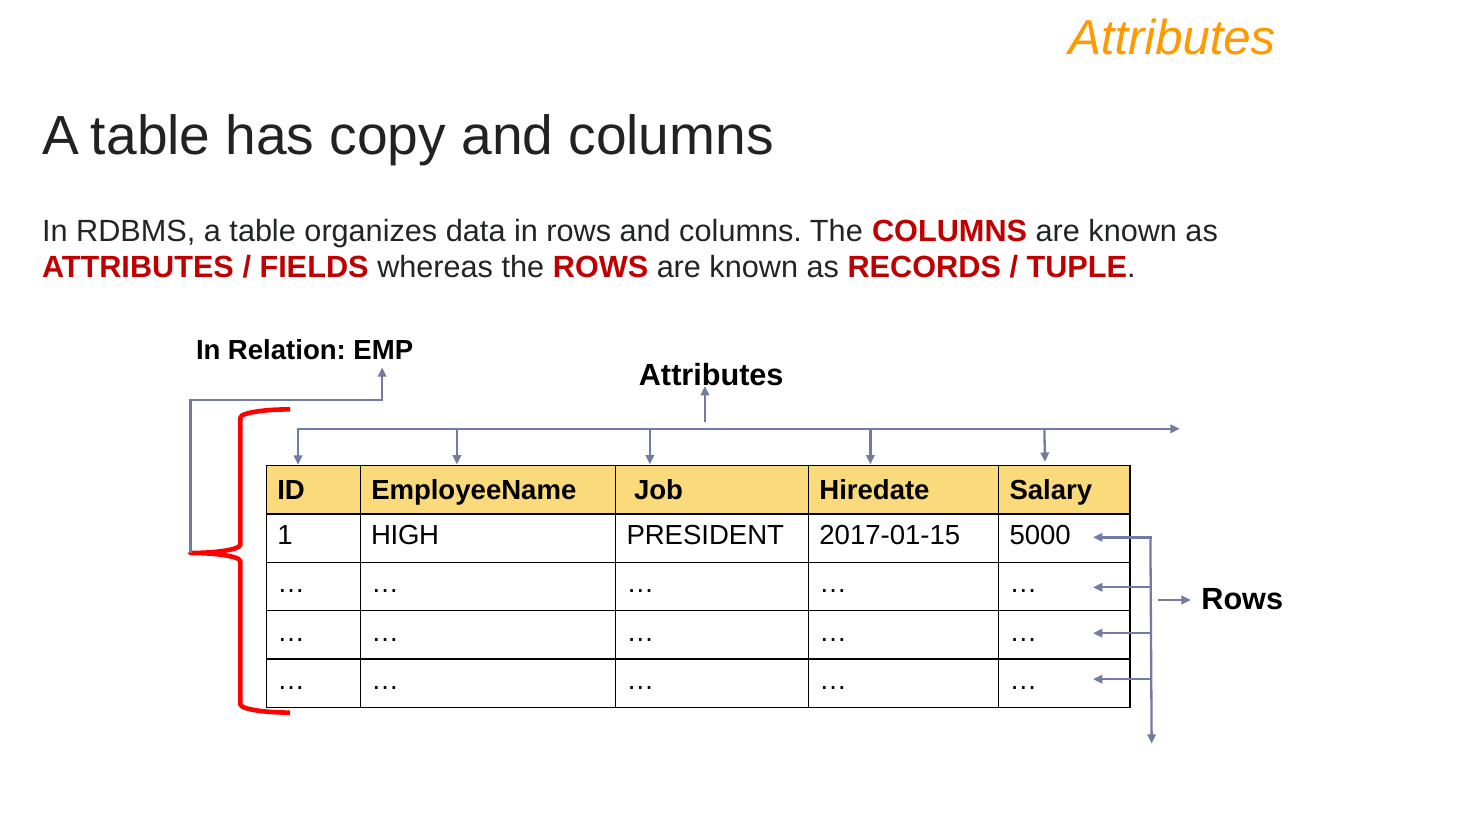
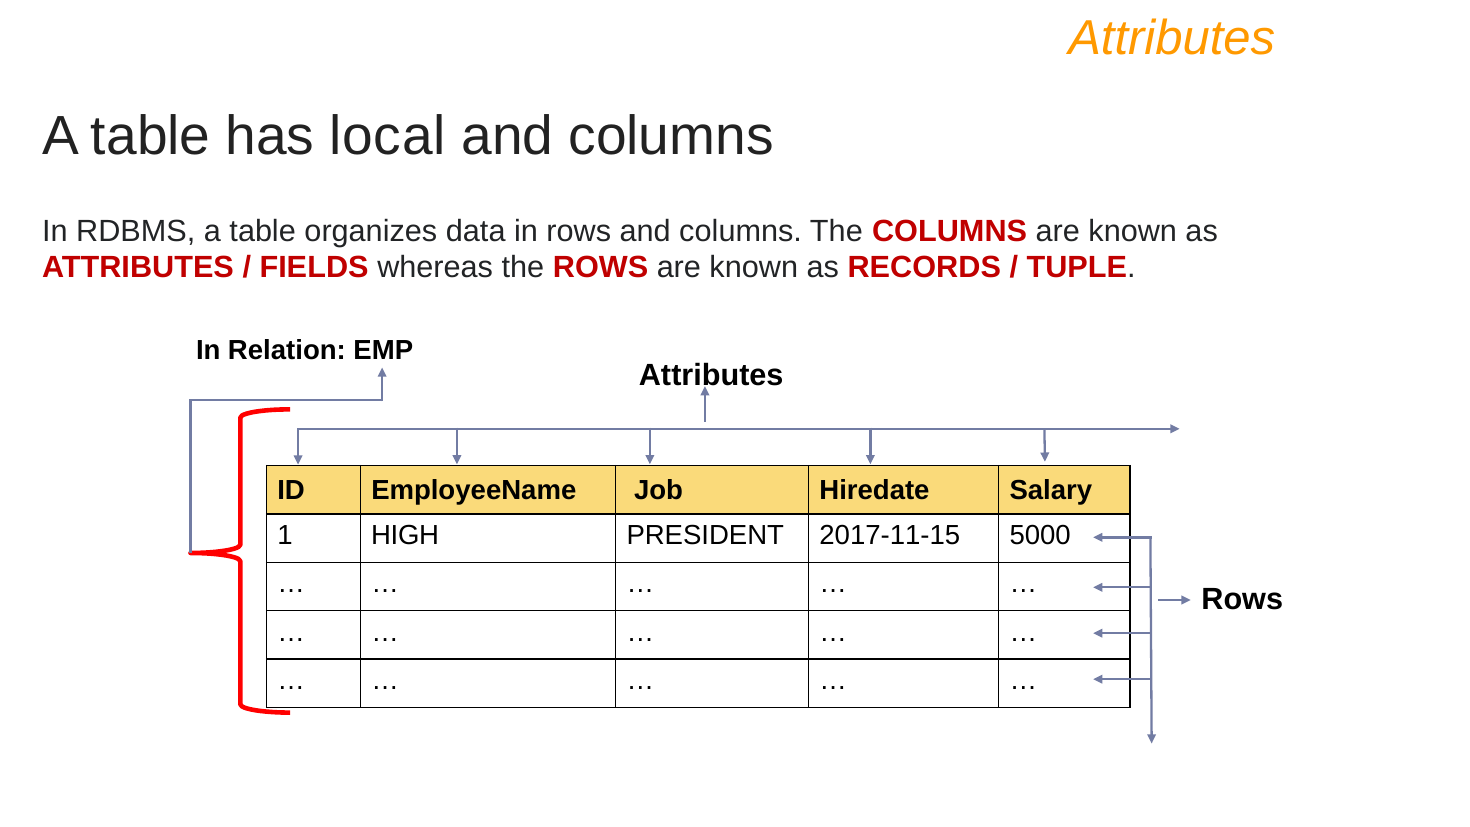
copy: copy -> local (388, 136)
2017-01-15: 2017-01-15 -> 2017-11-15 (890, 535)
